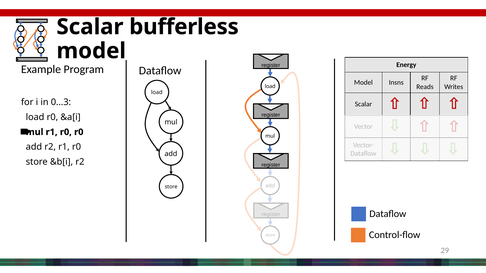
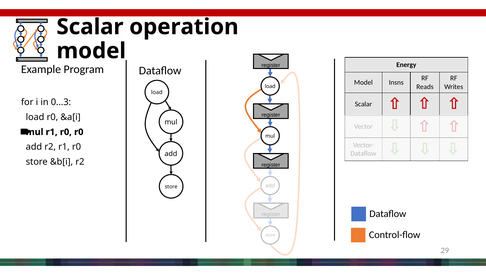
bufferless: bufferless -> operation (184, 27)
